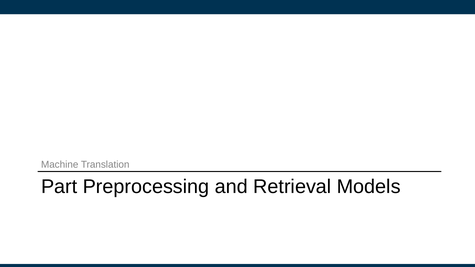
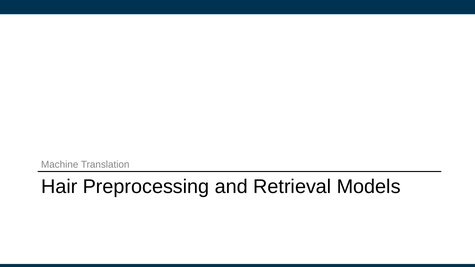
Part: Part -> Hair (59, 187)
